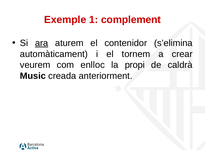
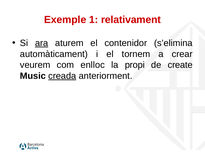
complement: complement -> relativament (131, 20)
caldrà: caldrà -> create (180, 65)
creada underline: none -> present (62, 76)
